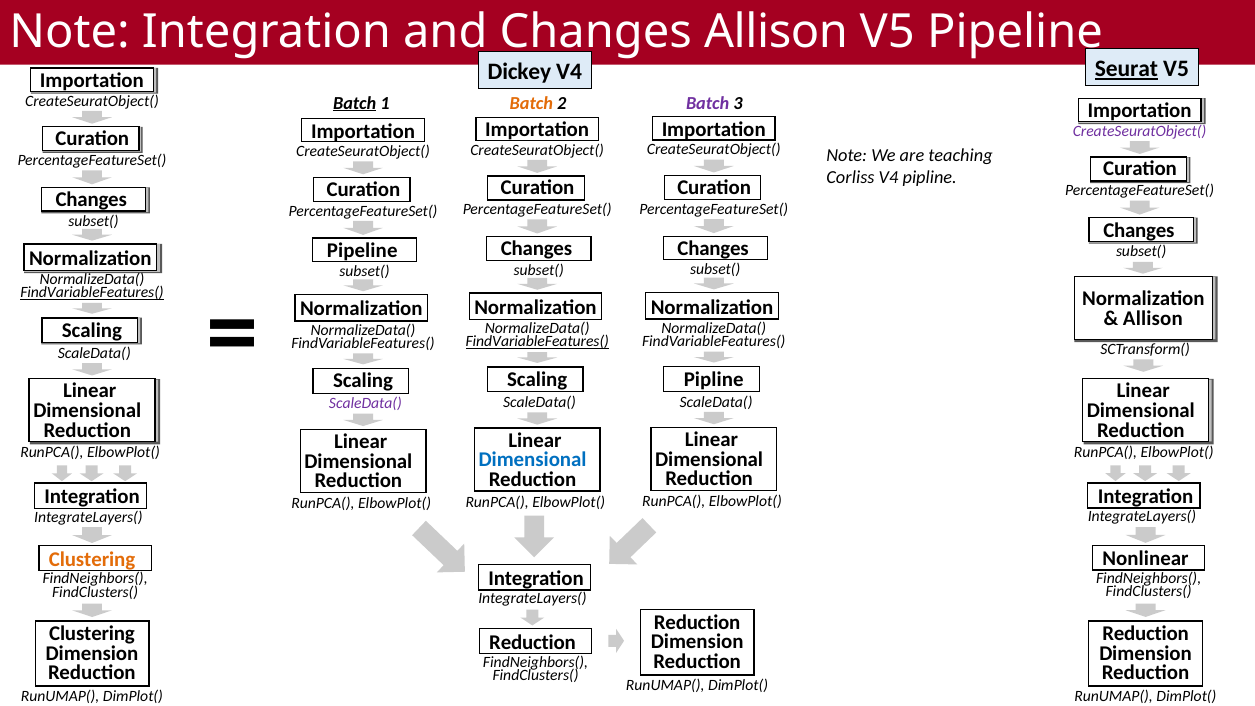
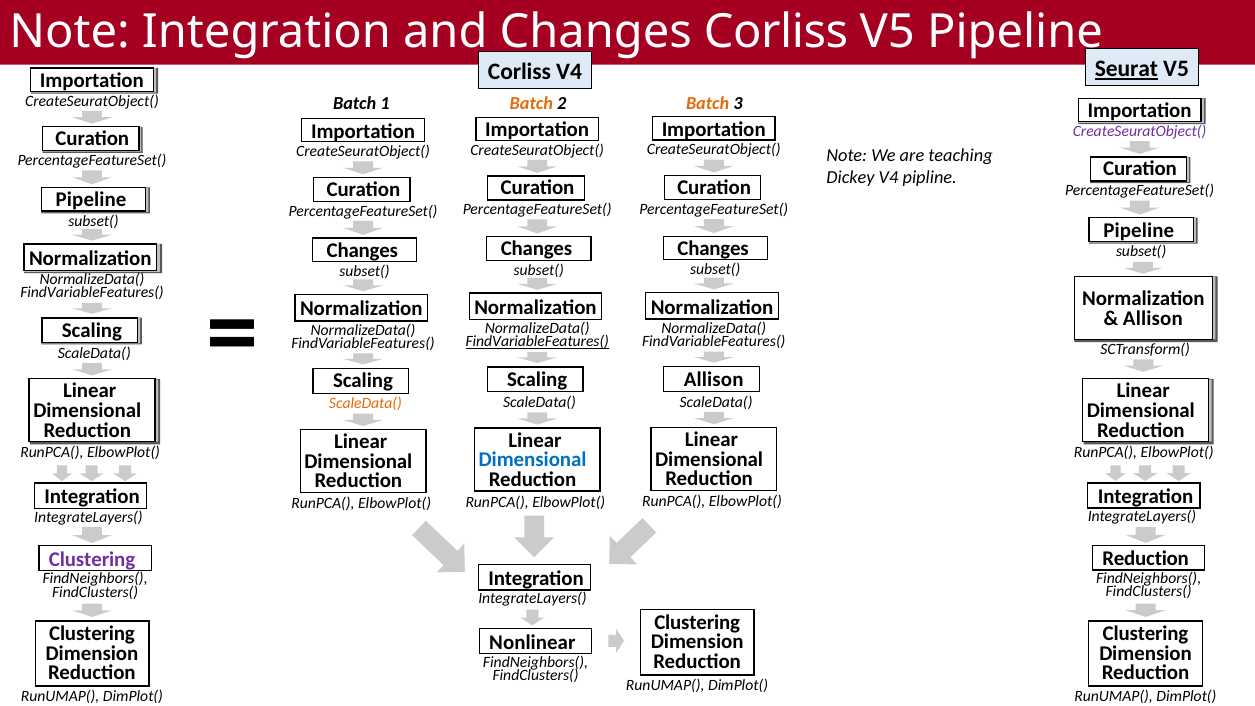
Allison: Allison -> Corliss (776, 32)
Dickey: Dickey -> Corliss (519, 72)
Batch underline: present -> none (355, 103)
Batch colour: purple -> orange (708, 103)
Corliss: Corliss -> Dickey (851, 178)
Changes: Changes -> Pipeline (91, 200)
Changes: Changes -> Pipeline (1139, 230)
Pipeline: Pipeline -> Changes (362, 250)
FindVariableFeatures( underline: present -> none (92, 292)
Pipline: Pipline -> Allison (714, 379)
ScaleData( colour: purple -> orange (365, 404)
Nonlinear: Nonlinear -> Reduction (1146, 559)
Clustering colour: orange -> purple (92, 559)
Reduction: Reduction -> Clustering (697, 622)
Reduction: Reduction -> Clustering (1146, 633)
Reduction: Reduction -> Nonlinear (532, 642)
